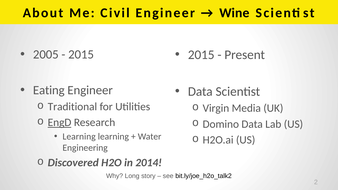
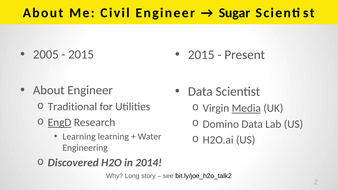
Wine: Wine -> Sugar (235, 13)
Eating: Eating -> About (49, 90)
Media underline: none -> present (246, 108)
